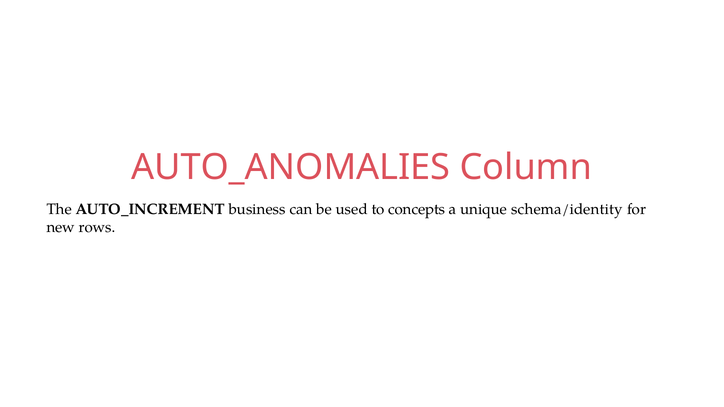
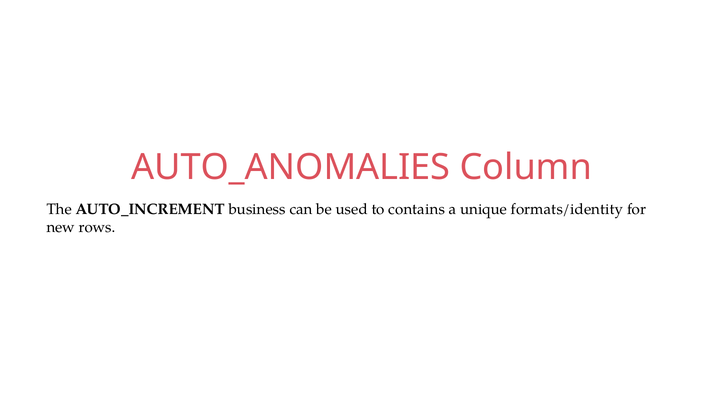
concepts: concepts -> contains (417, 209)
schema/identity: schema/identity -> formats/identity (567, 209)
